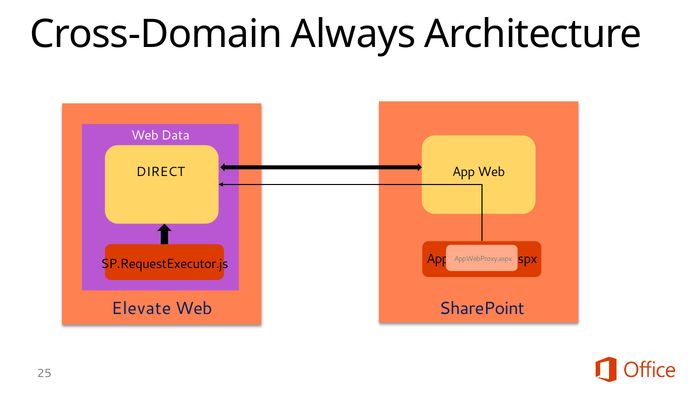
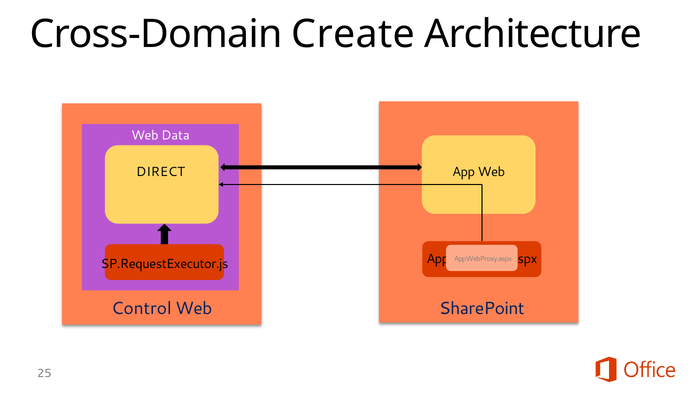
Always: Always -> Create (353, 34)
Elevate: Elevate -> Control (141, 308)
